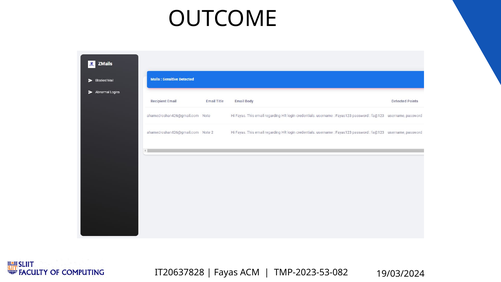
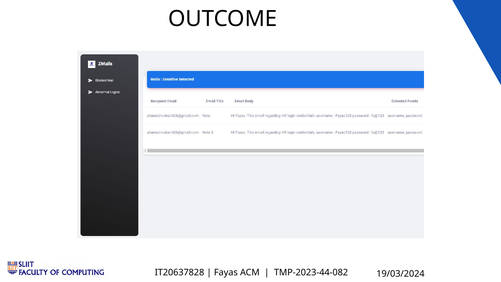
TMP-2023-53-082: TMP-2023-53-082 -> TMP-2023-44-082 (311, 272)
